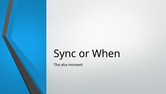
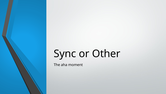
When: When -> Other (106, 53)
